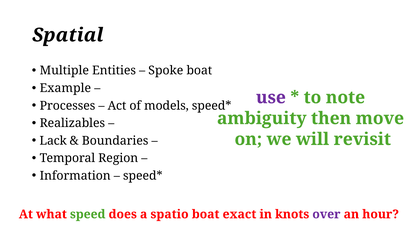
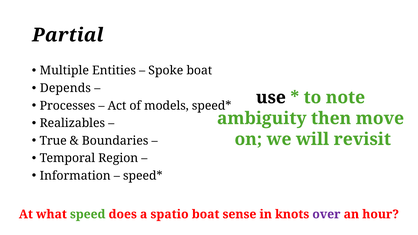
Spatial: Spatial -> Partial (68, 35)
Example: Example -> Depends (65, 88)
use colour: purple -> black (271, 98)
Lack: Lack -> True (53, 141)
exact: exact -> sense (239, 214)
